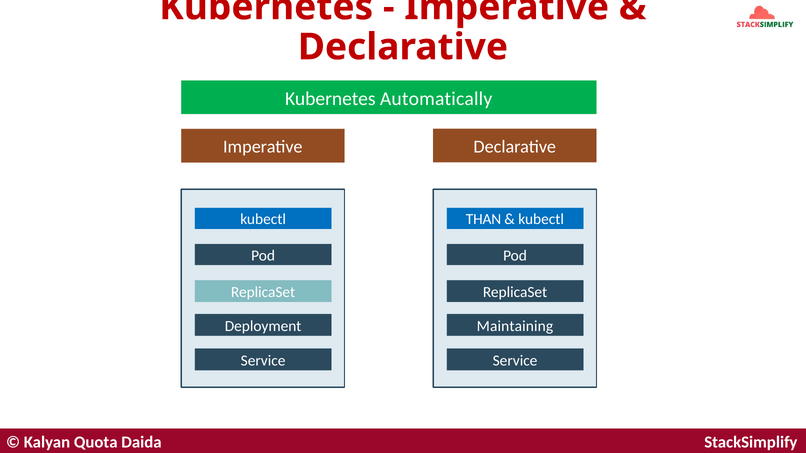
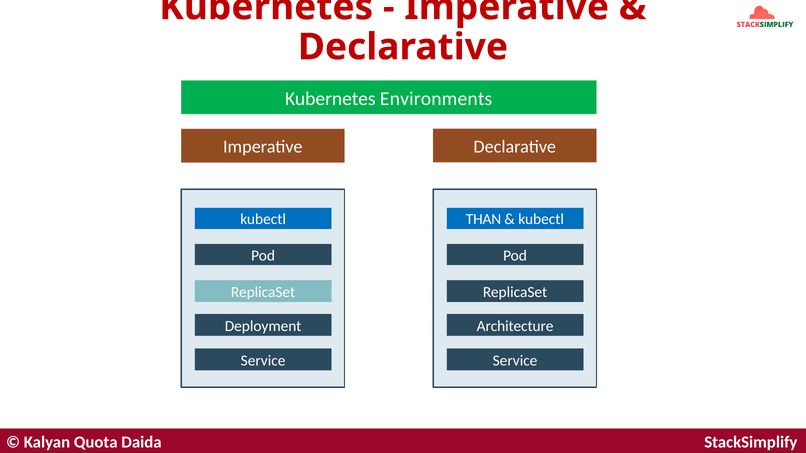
Automatically: Automatically -> Environments (436, 99)
Maintaining: Maintaining -> Architecture (515, 326)
